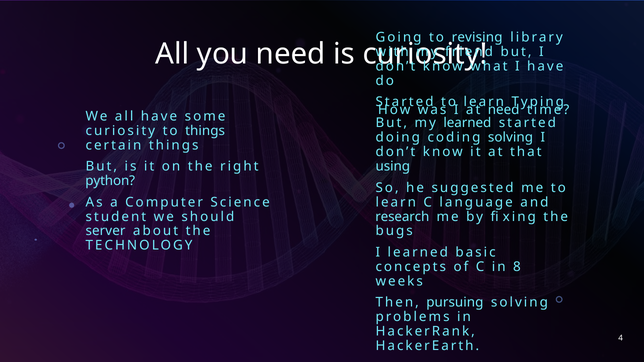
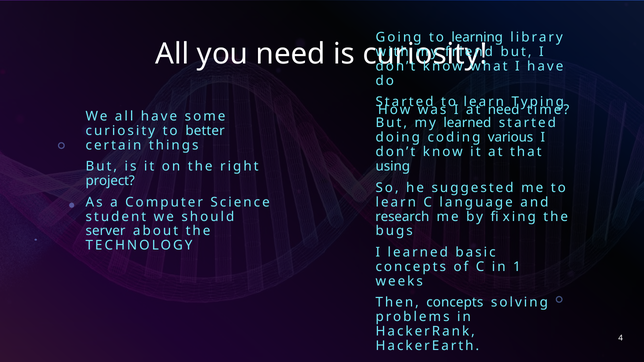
revising: revising -> learning (477, 37)
to things: things -> better (205, 131)
coding solving: solving -> various (511, 138)
python: python -> project (110, 181)
8: 8 -> 1 (517, 267)
Then pursuing: pursuing -> concepts (455, 303)
